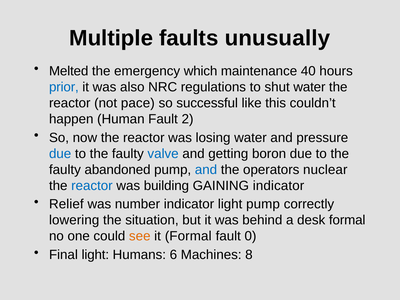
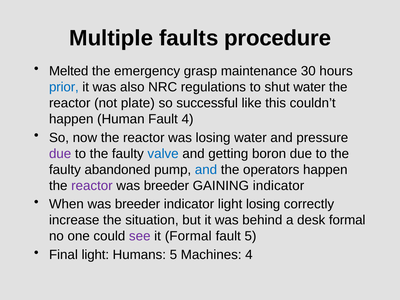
unusually: unusually -> procedure (278, 38)
which: which -> grasp (200, 71)
40: 40 -> 30 (308, 71)
pace: pace -> plate (138, 103)
Fault 2: 2 -> 4 (188, 119)
due colour: blue -> purple (60, 154)
operators nuclear: nuclear -> happen (325, 170)
reactor colour: blue -> purple (92, 186)
building: building -> breeder (166, 186)
Relief: Relief -> When (66, 204)
number: number -> breeder (138, 204)
light pump: pump -> losing (263, 204)
lowering: lowering -> increase (74, 220)
see colour: orange -> purple (140, 236)
fault 0: 0 -> 5 (250, 236)
Humans 6: 6 -> 5 (173, 255)
Machines 8: 8 -> 4 (249, 255)
